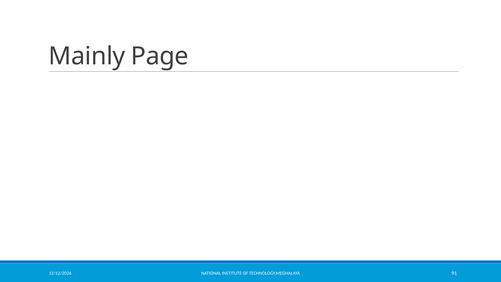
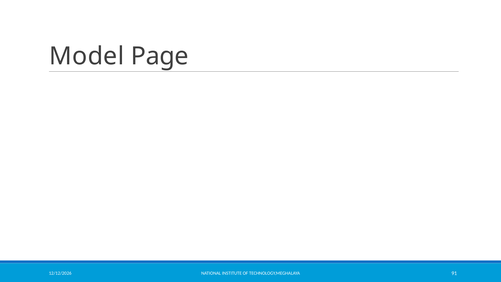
Mainly: Mainly -> Model (87, 56)
